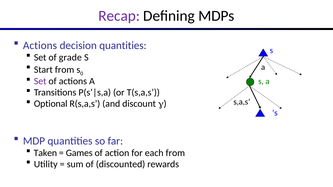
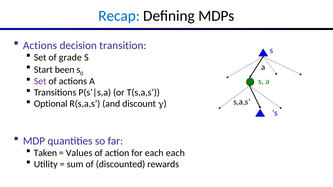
Recap colour: purple -> blue (119, 16)
decision quantities: quantities -> transition (123, 46)
Start from: from -> been (65, 70)
Games: Games -> Values (79, 153)
each from: from -> each (175, 153)
